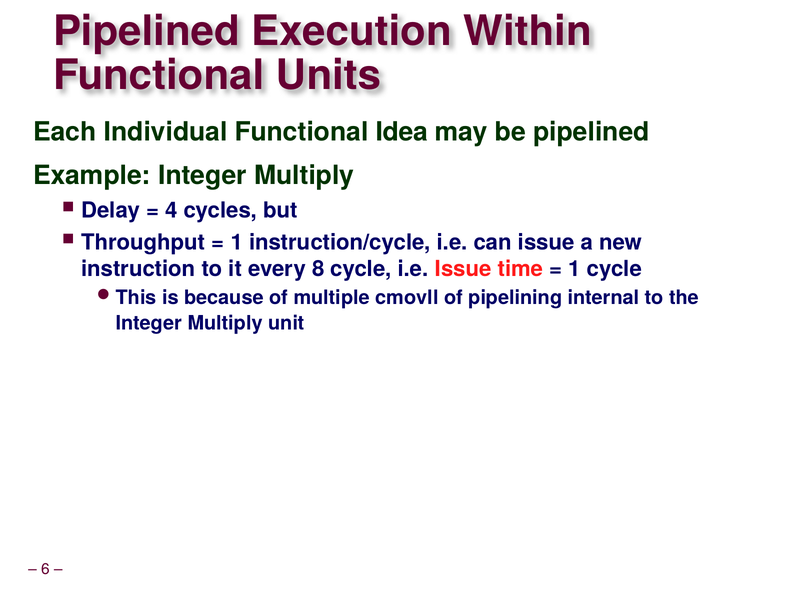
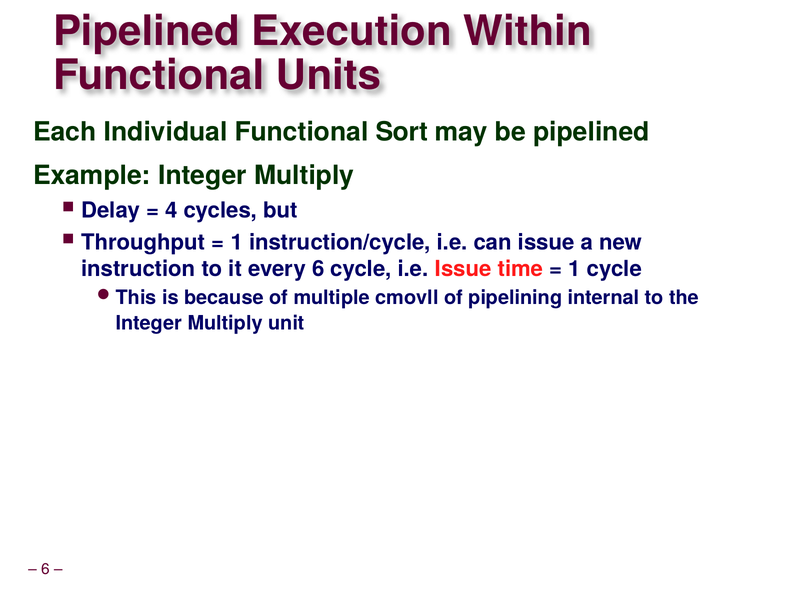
Idea: Idea -> Sort (402, 132)
every 8: 8 -> 6 (318, 269)
